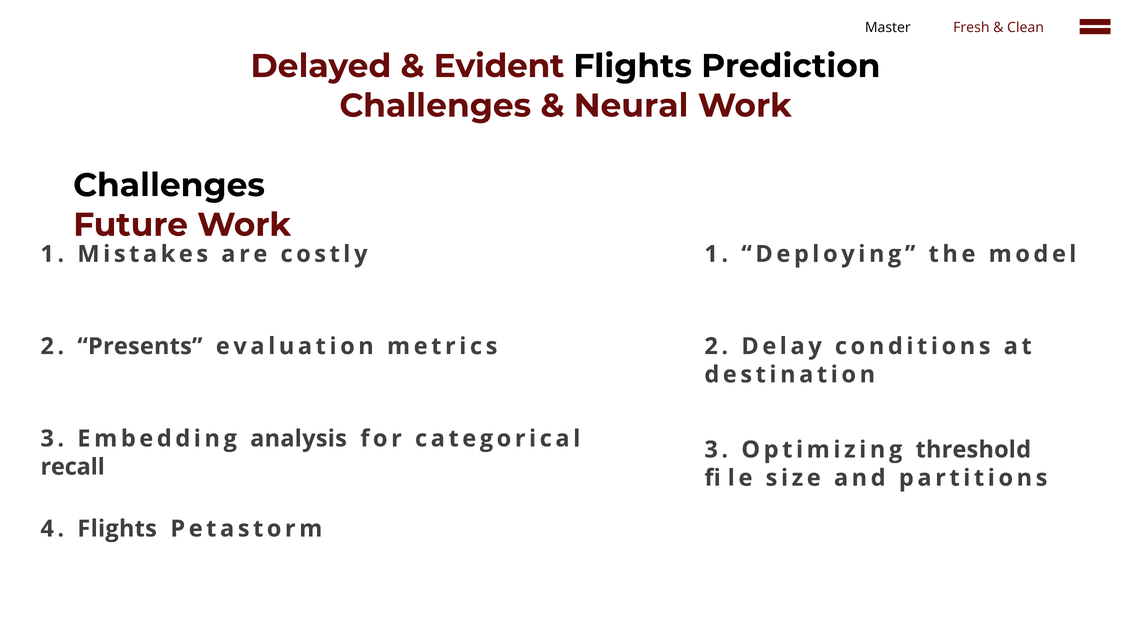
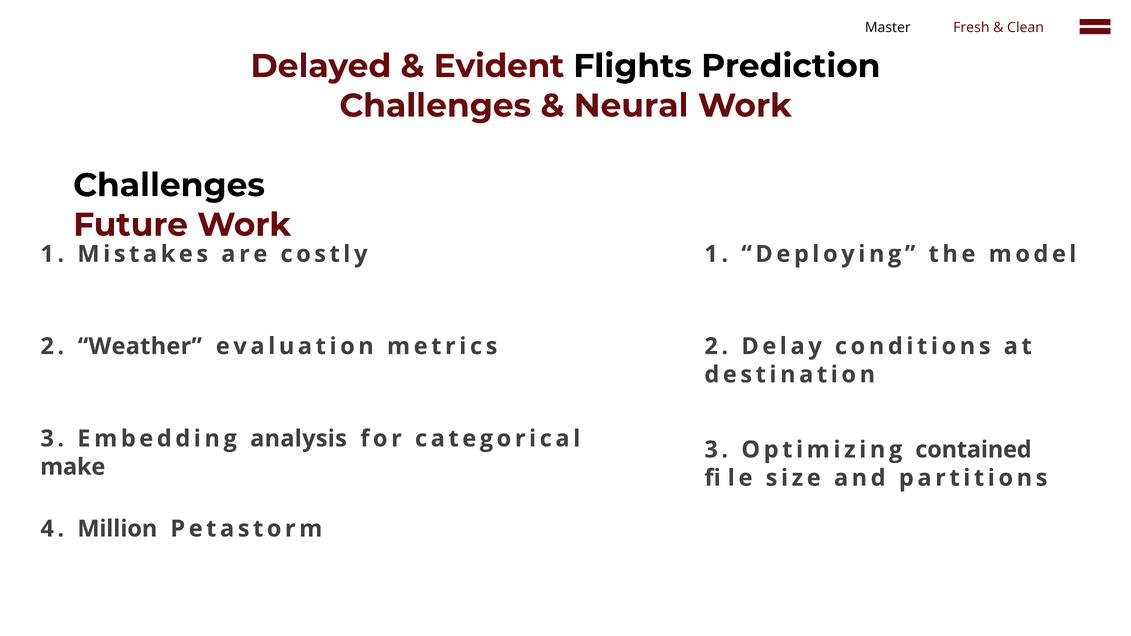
Presents: Presents -> Weather (140, 346)
threshold: threshold -> contained (974, 450)
recall: recall -> make (73, 467)
4 Flights: Flights -> Million (117, 529)
